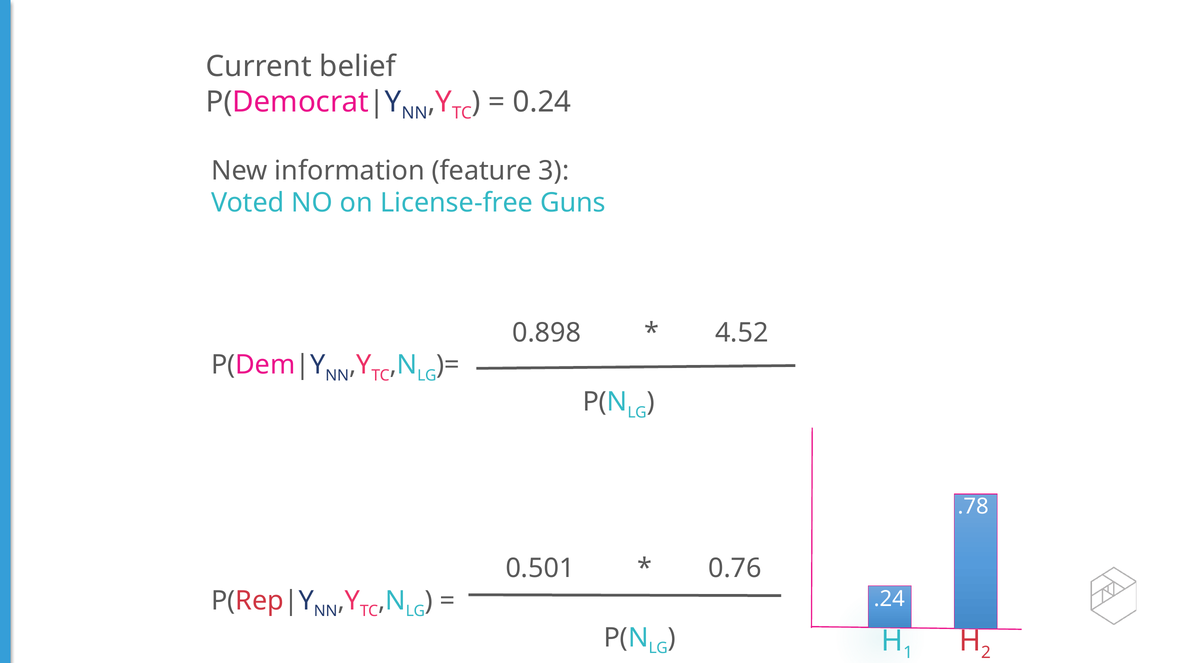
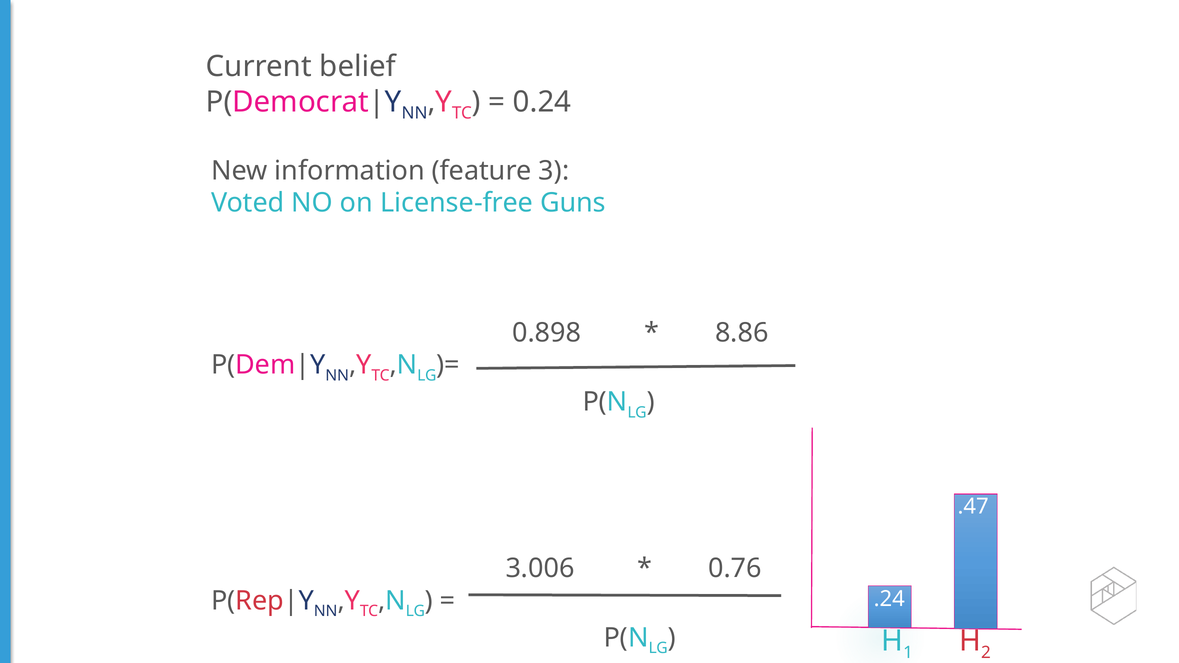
4.52: 4.52 -> 8.86 (742, 333)
.78: .78 -> .47 (973, 507)
0.501: 0.501 -> 3.006 (540, 568)
